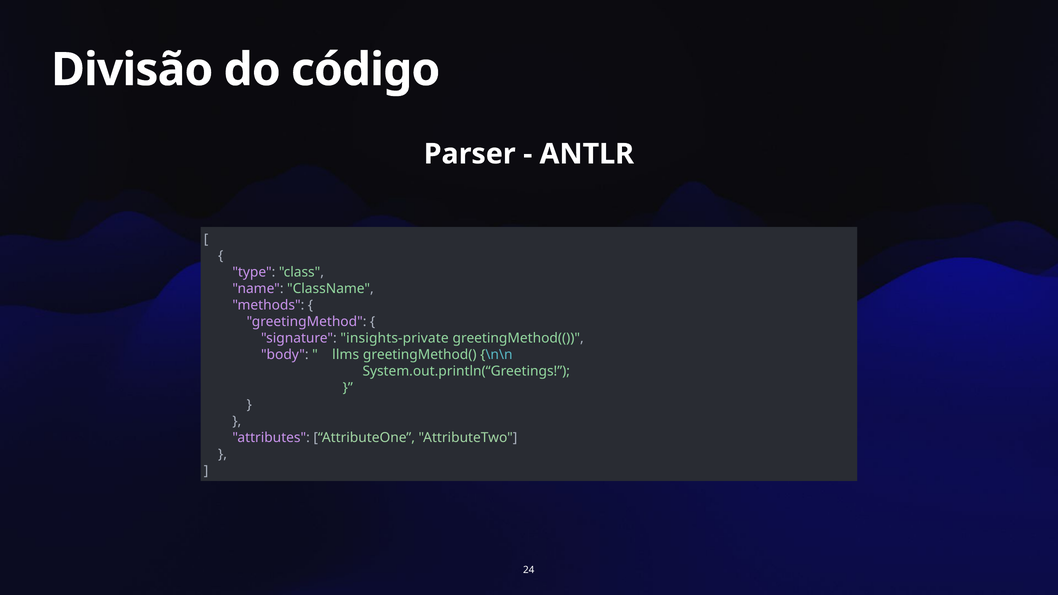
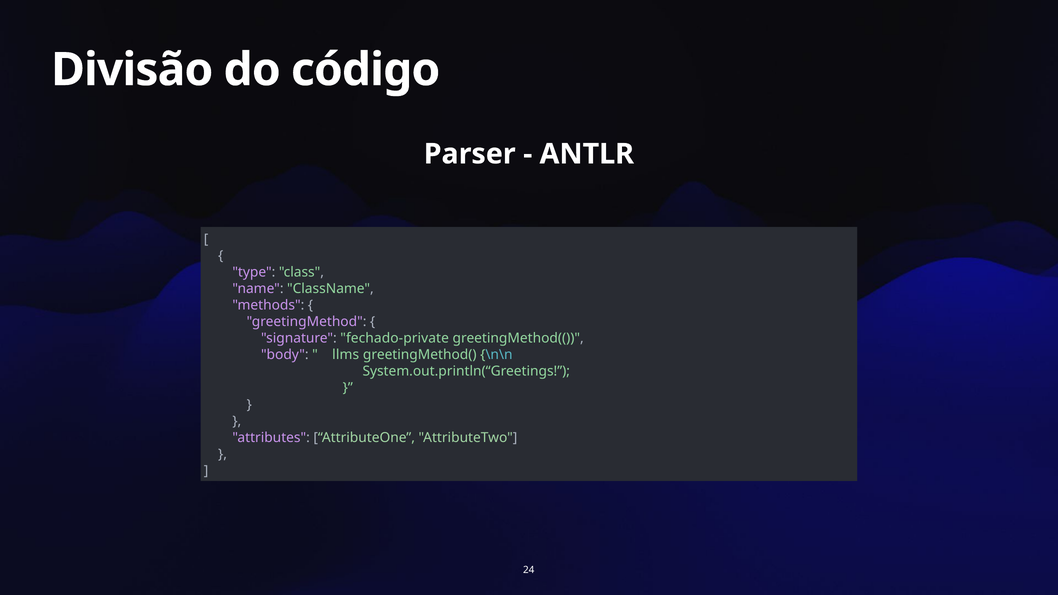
insights-private: insights-private -> fechado-private (395, 338)
